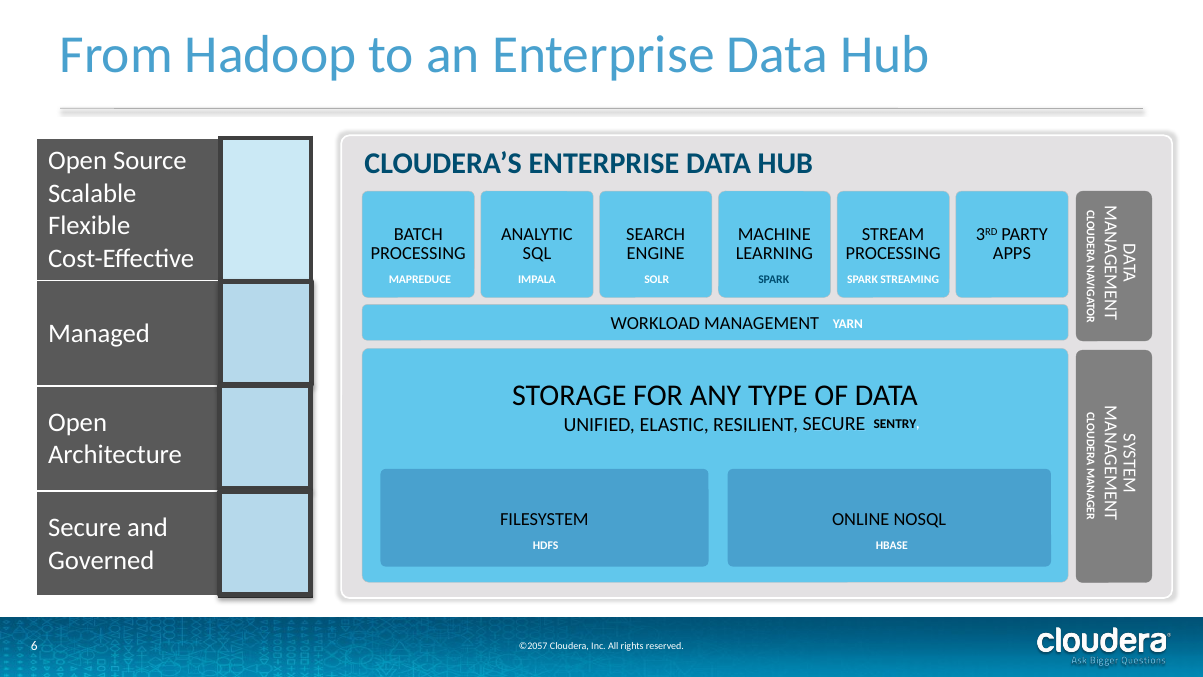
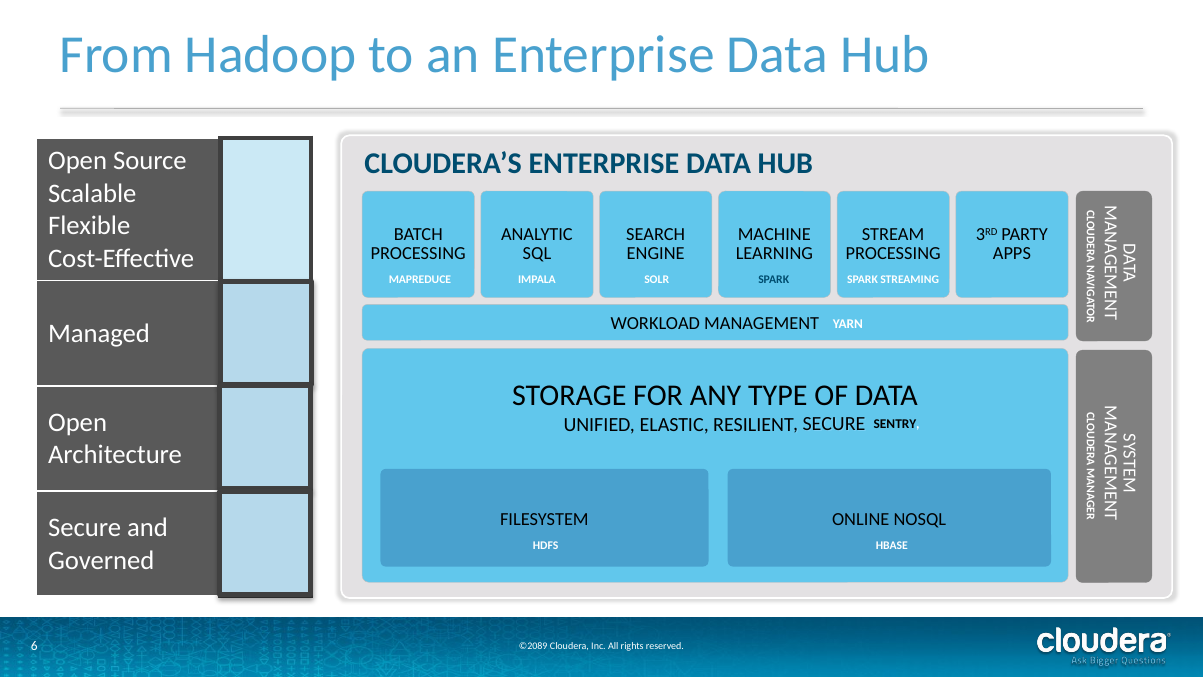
©2057: ©2057 -> ©2089 (533, 646)
